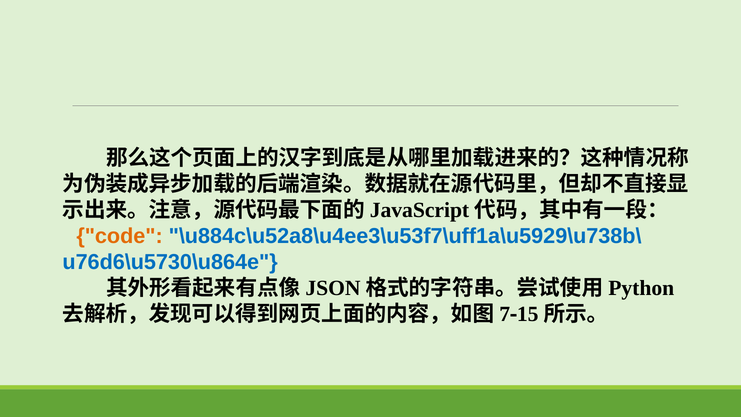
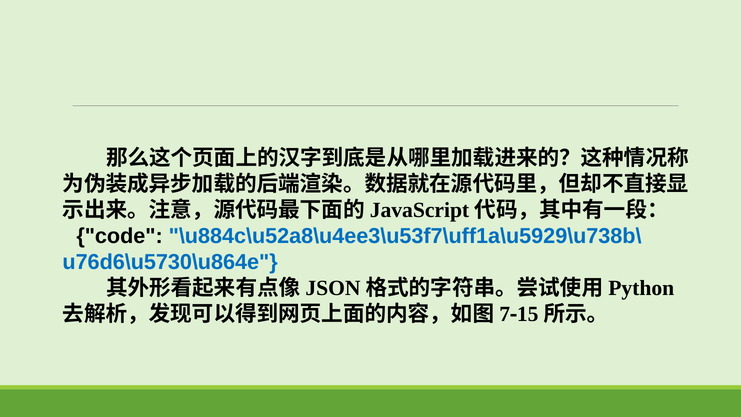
code colour: orange -> black (120, 236)
